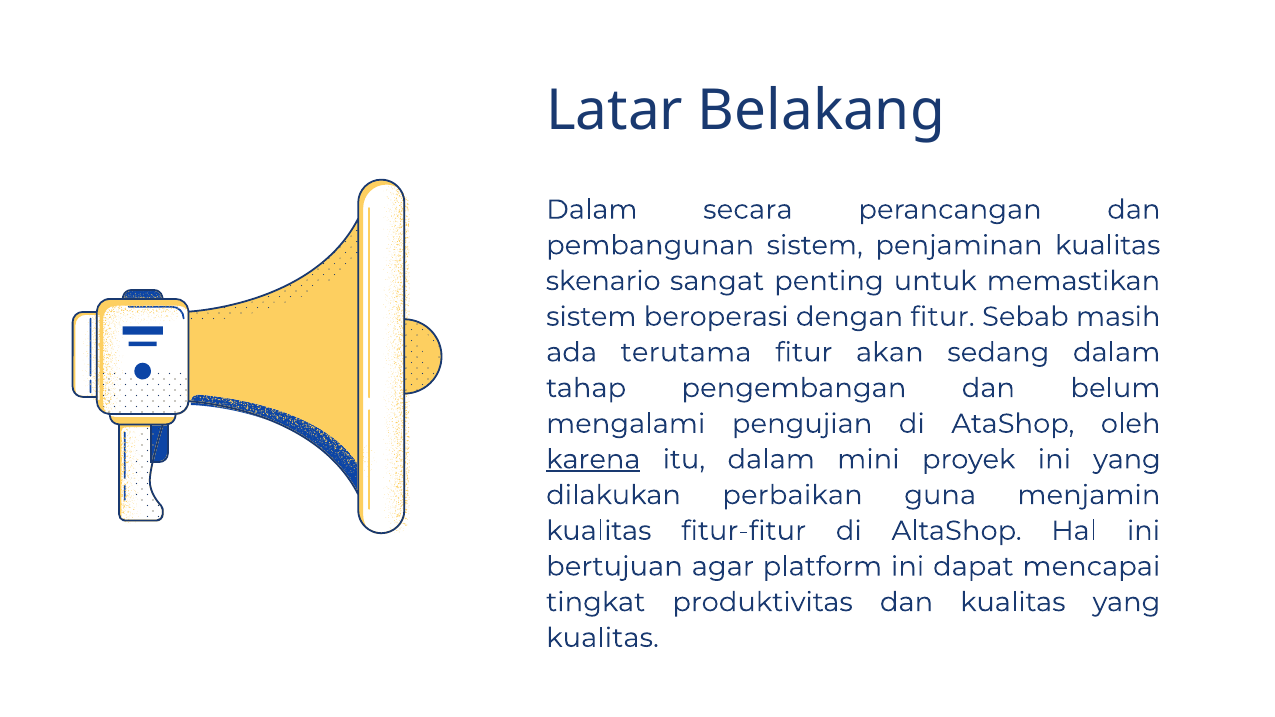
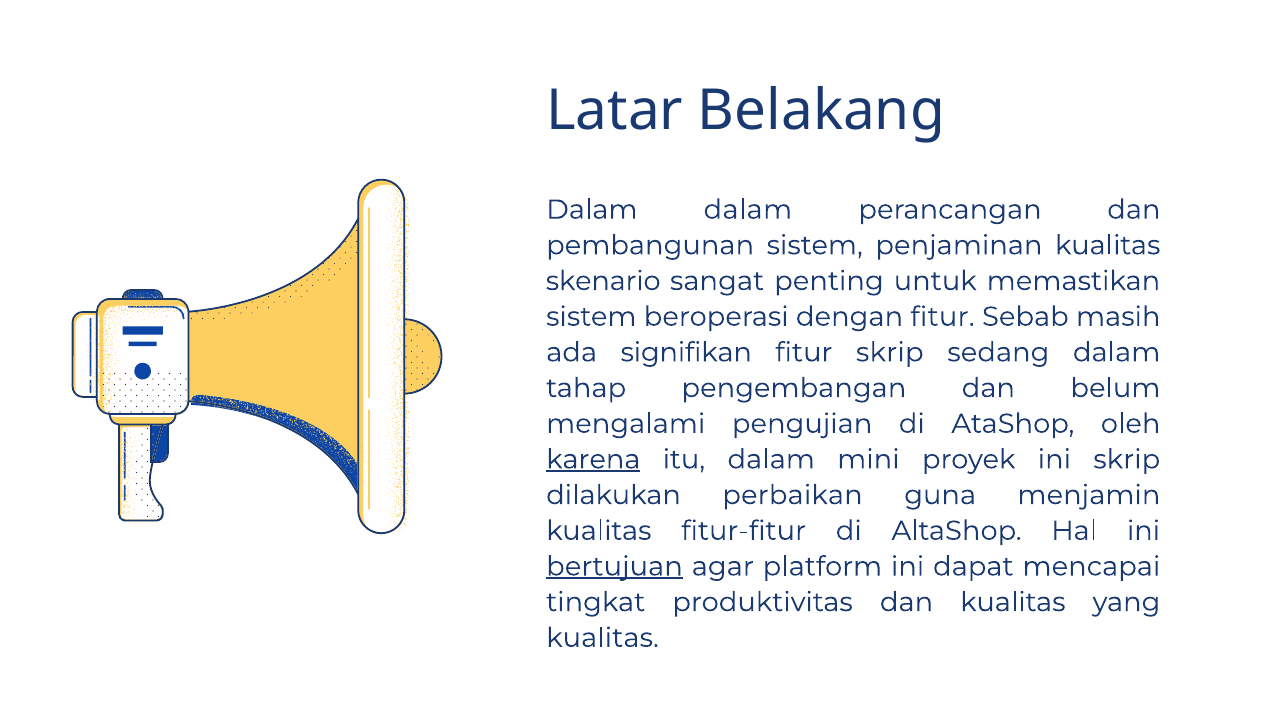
Dalam secara: secara -> dalam (748, 210)
terutama: terutama -> signifikan (686, 352)
fitur akan: akan -> skrip (890, 352)
ini yang: yang -> skrip (1127, 460)
bertujuan underline: none -> present (614, 567)
